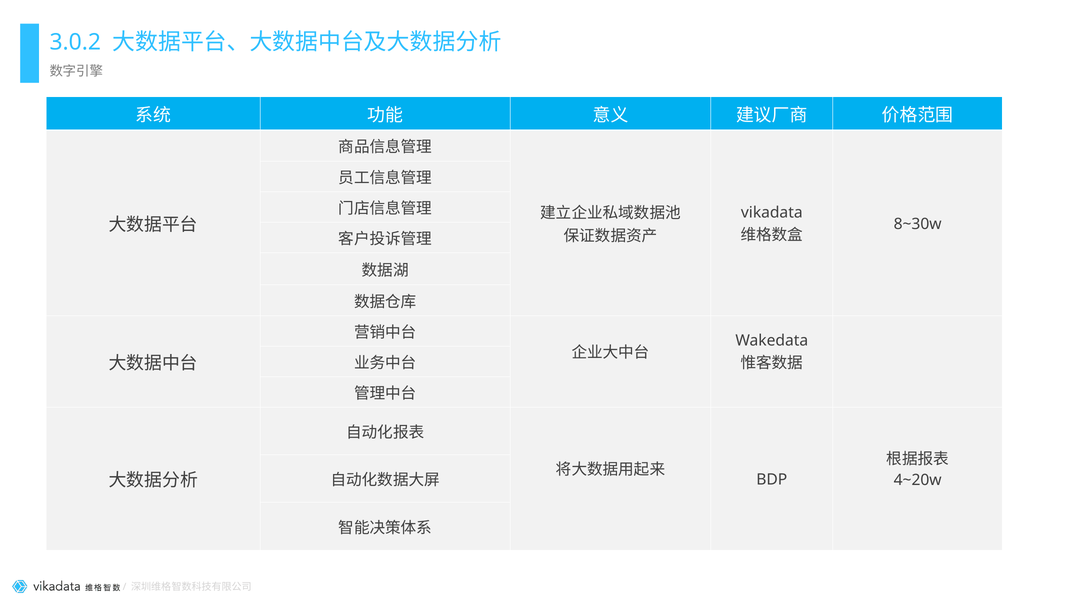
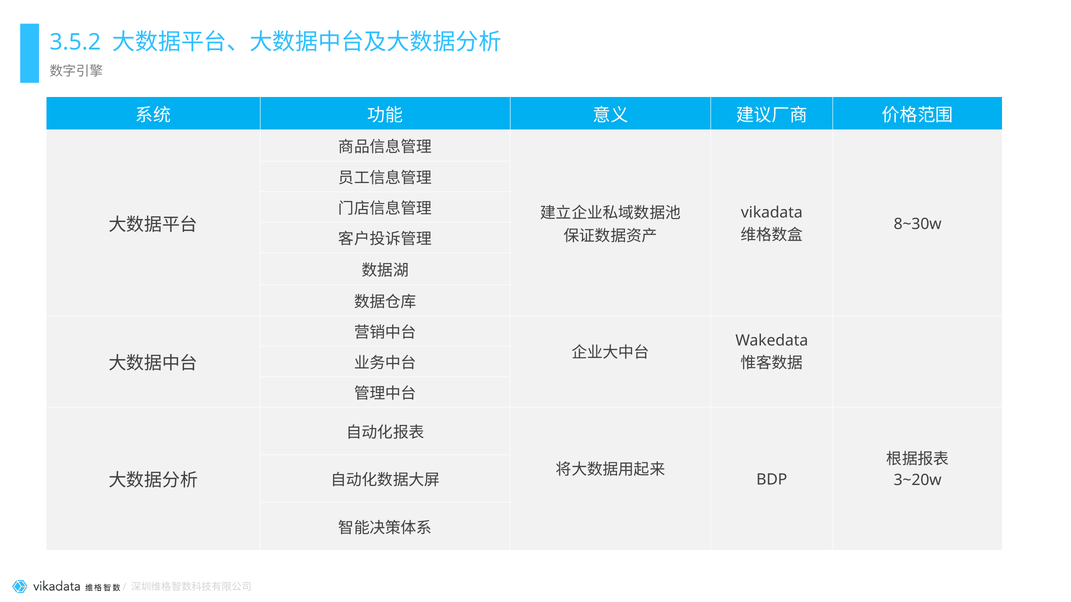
3.0.2: 3.0.2 -> 3.5.2 (75, 42)
4~20w: 4~20w -> 3~20w (918, 481)
